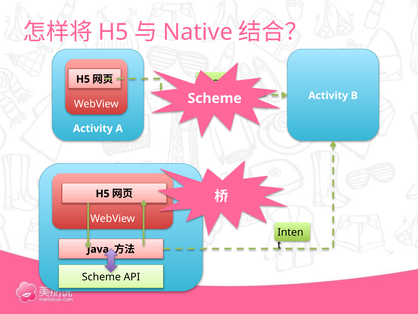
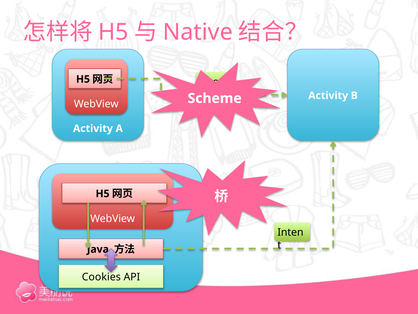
Scheme: Scheme -> Cookies (101, 277)
